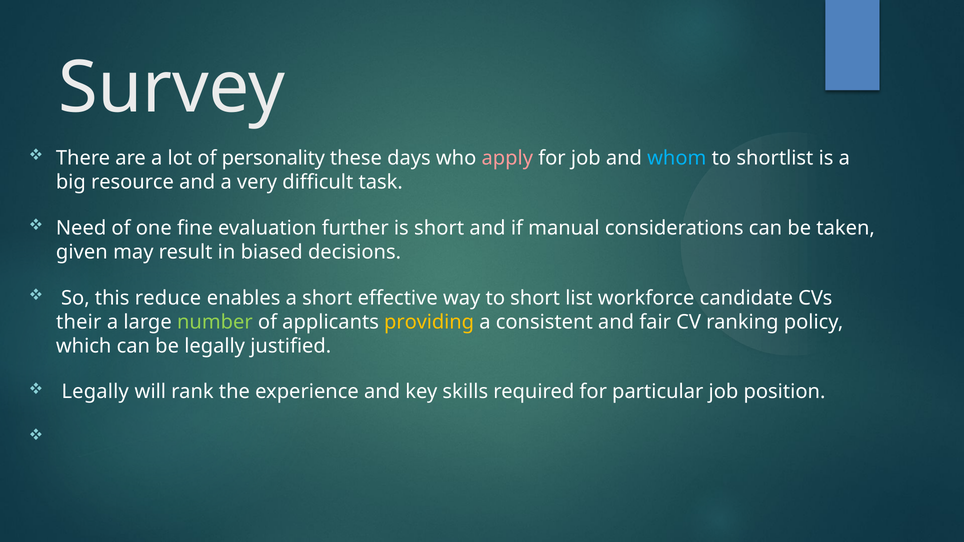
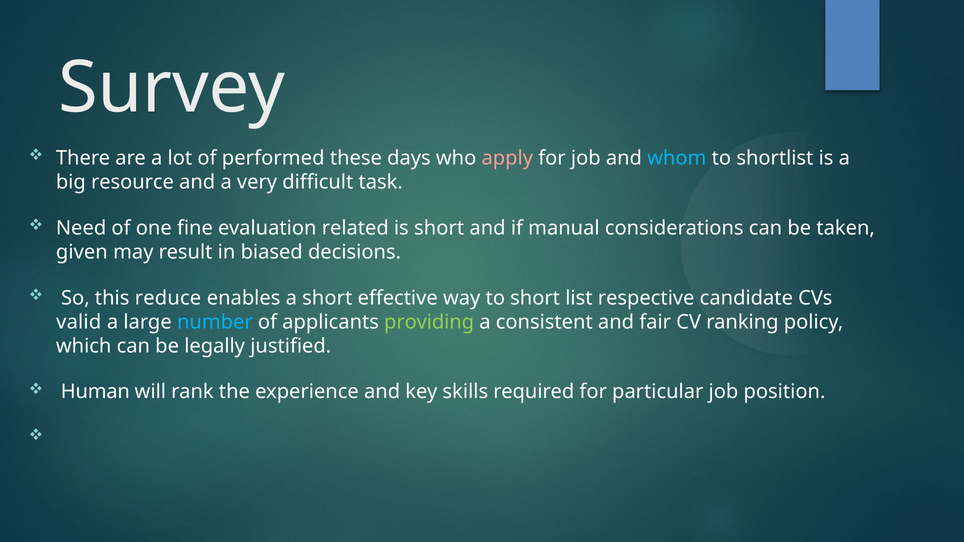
personality: personality -> performed (273, 158)
further: further -> related (355, 228)
workforce: workforce -> respective (646, 298)
their: their -> valid (79, 322)
number colour: light green -> light blue (215, 322)
providing colour: yellow -> light green (429, 322)
Legally: Legally -> Human (95, 392)
